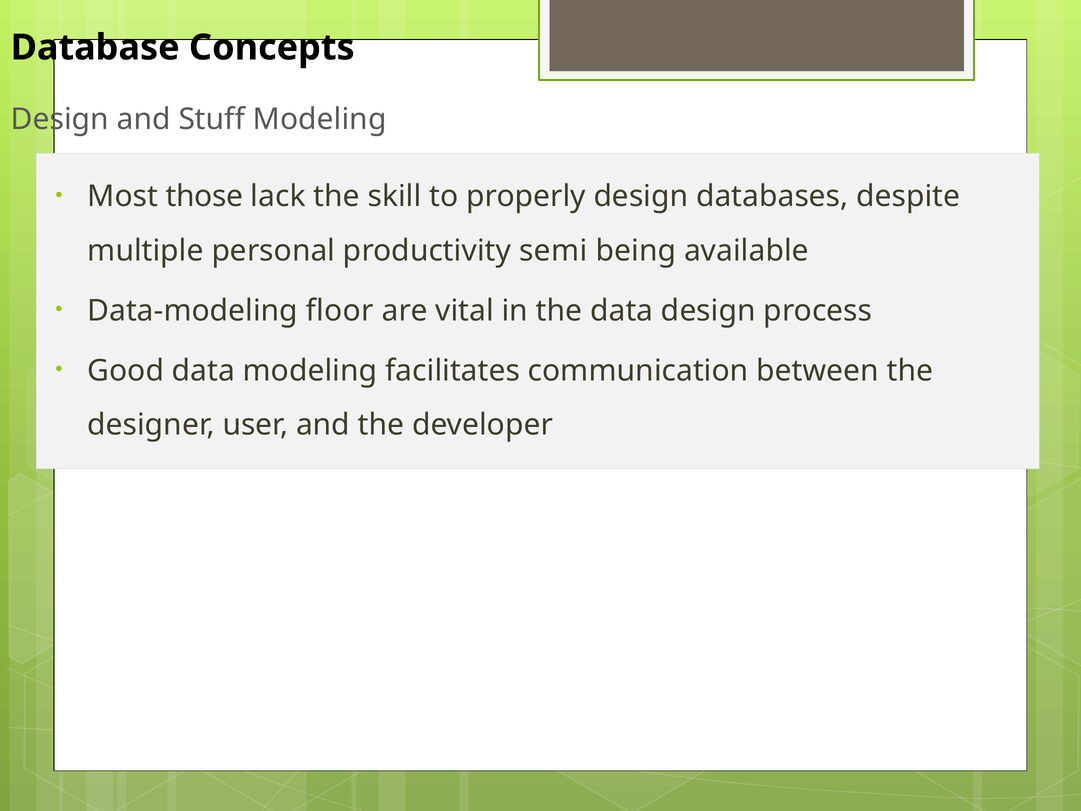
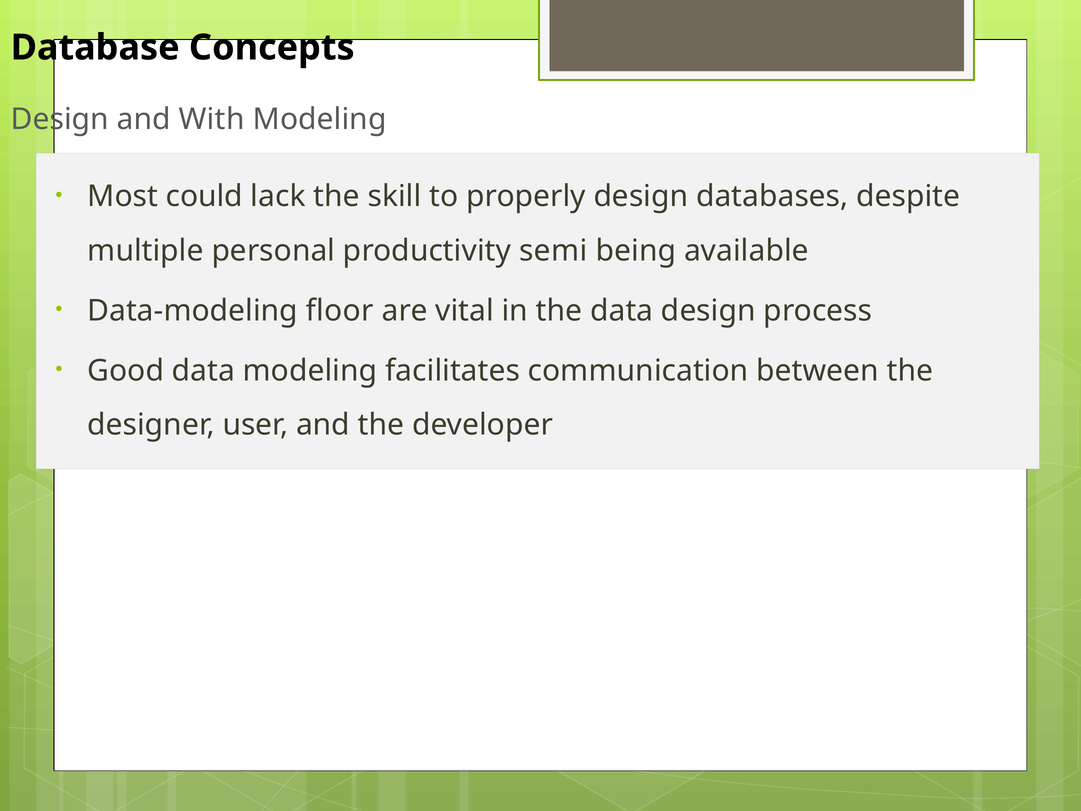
Stuff: Stuff -> With (212, 119)
those: those -> could (204, 196)
